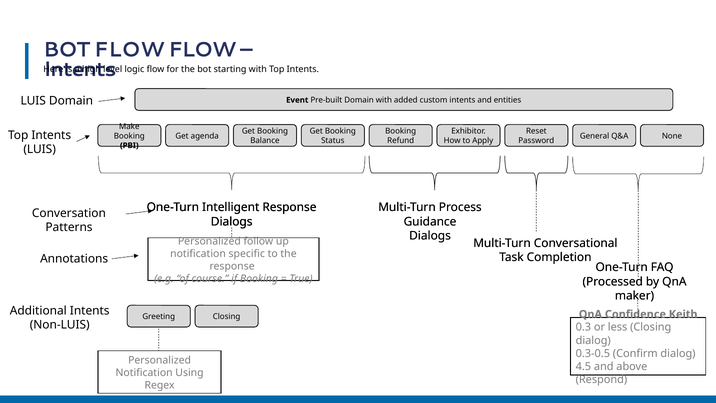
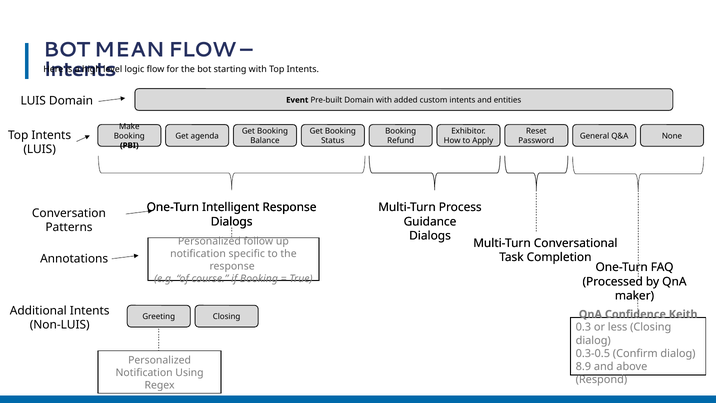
BOT FLOW: FLOW -> MEAN (129, 50)
4.5: 4.5 -> 8.9 (583, 366)
